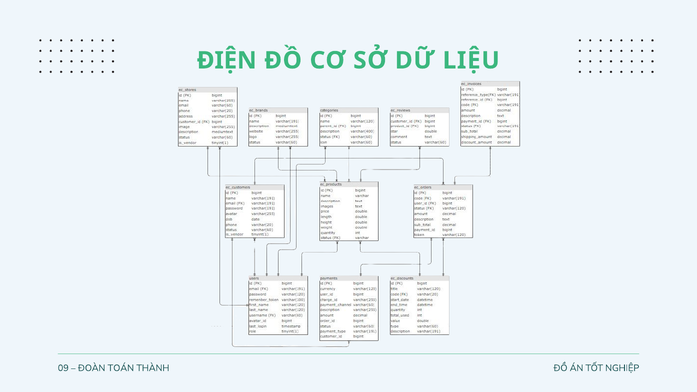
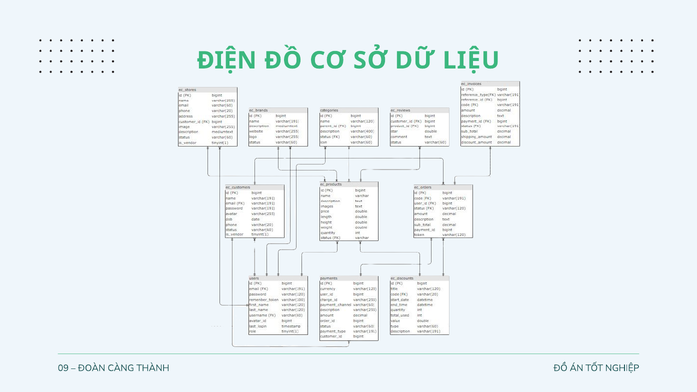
TOÁN: TOÁN -> CÀNG (121, 368)
